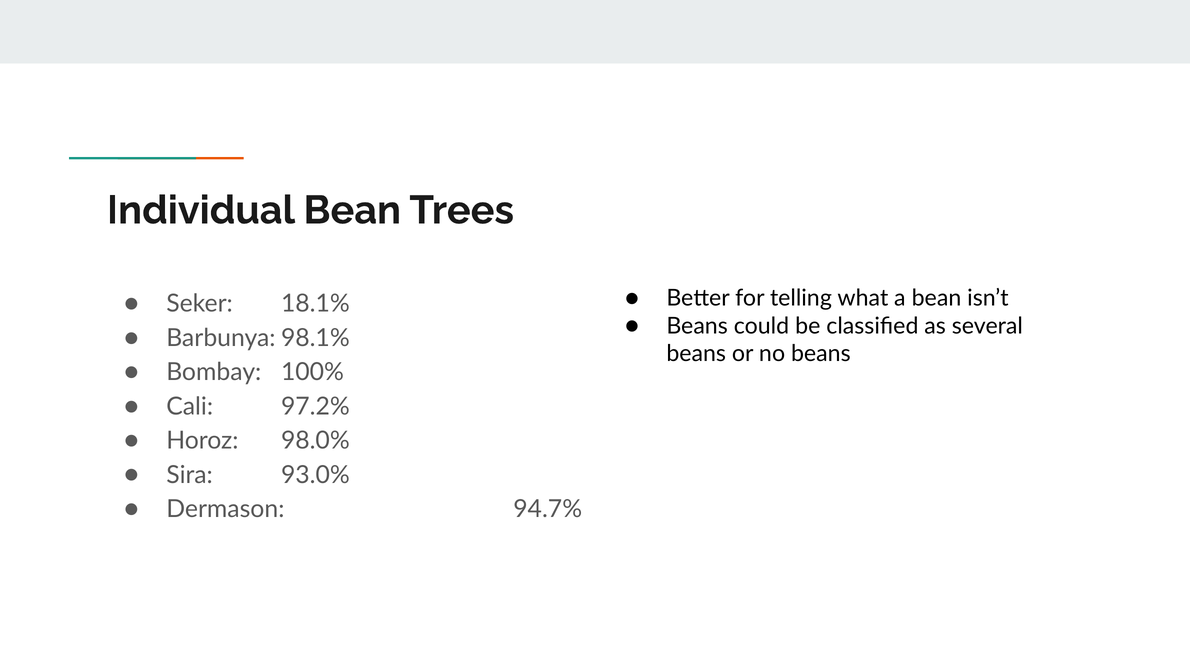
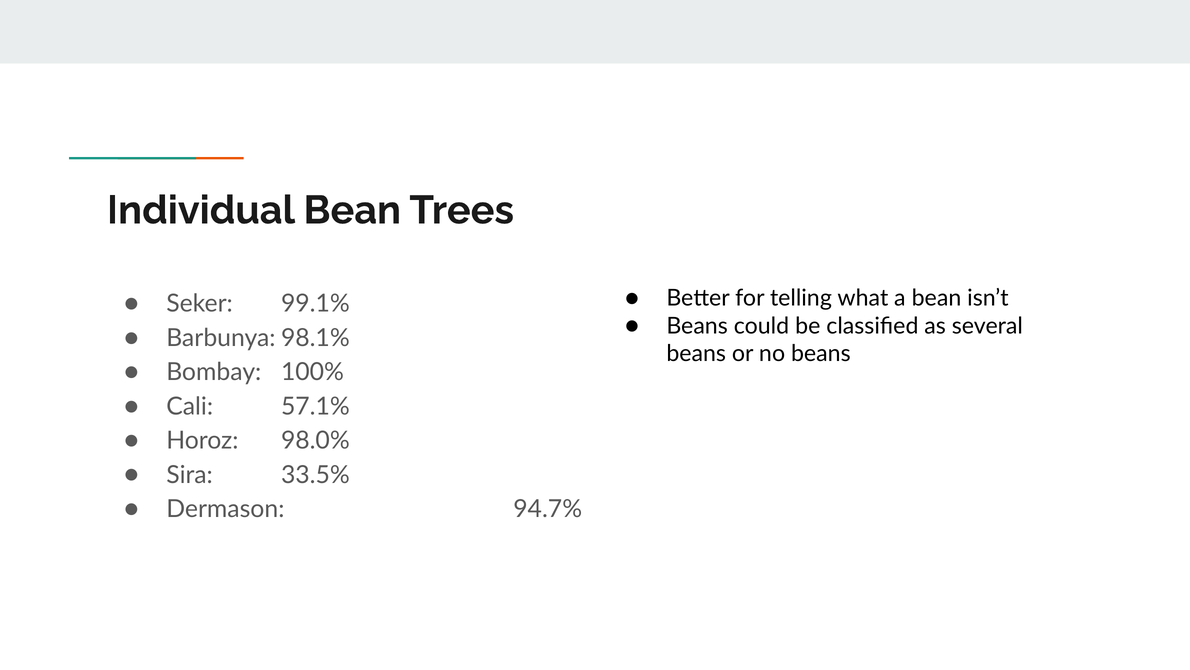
18.1%: 18.1% -> 99.1% (315, 304)
97.2%: 97.2% -> 57.1% (315, 406)
93.0%: 93.0% -> 33.5% (315, 475)
